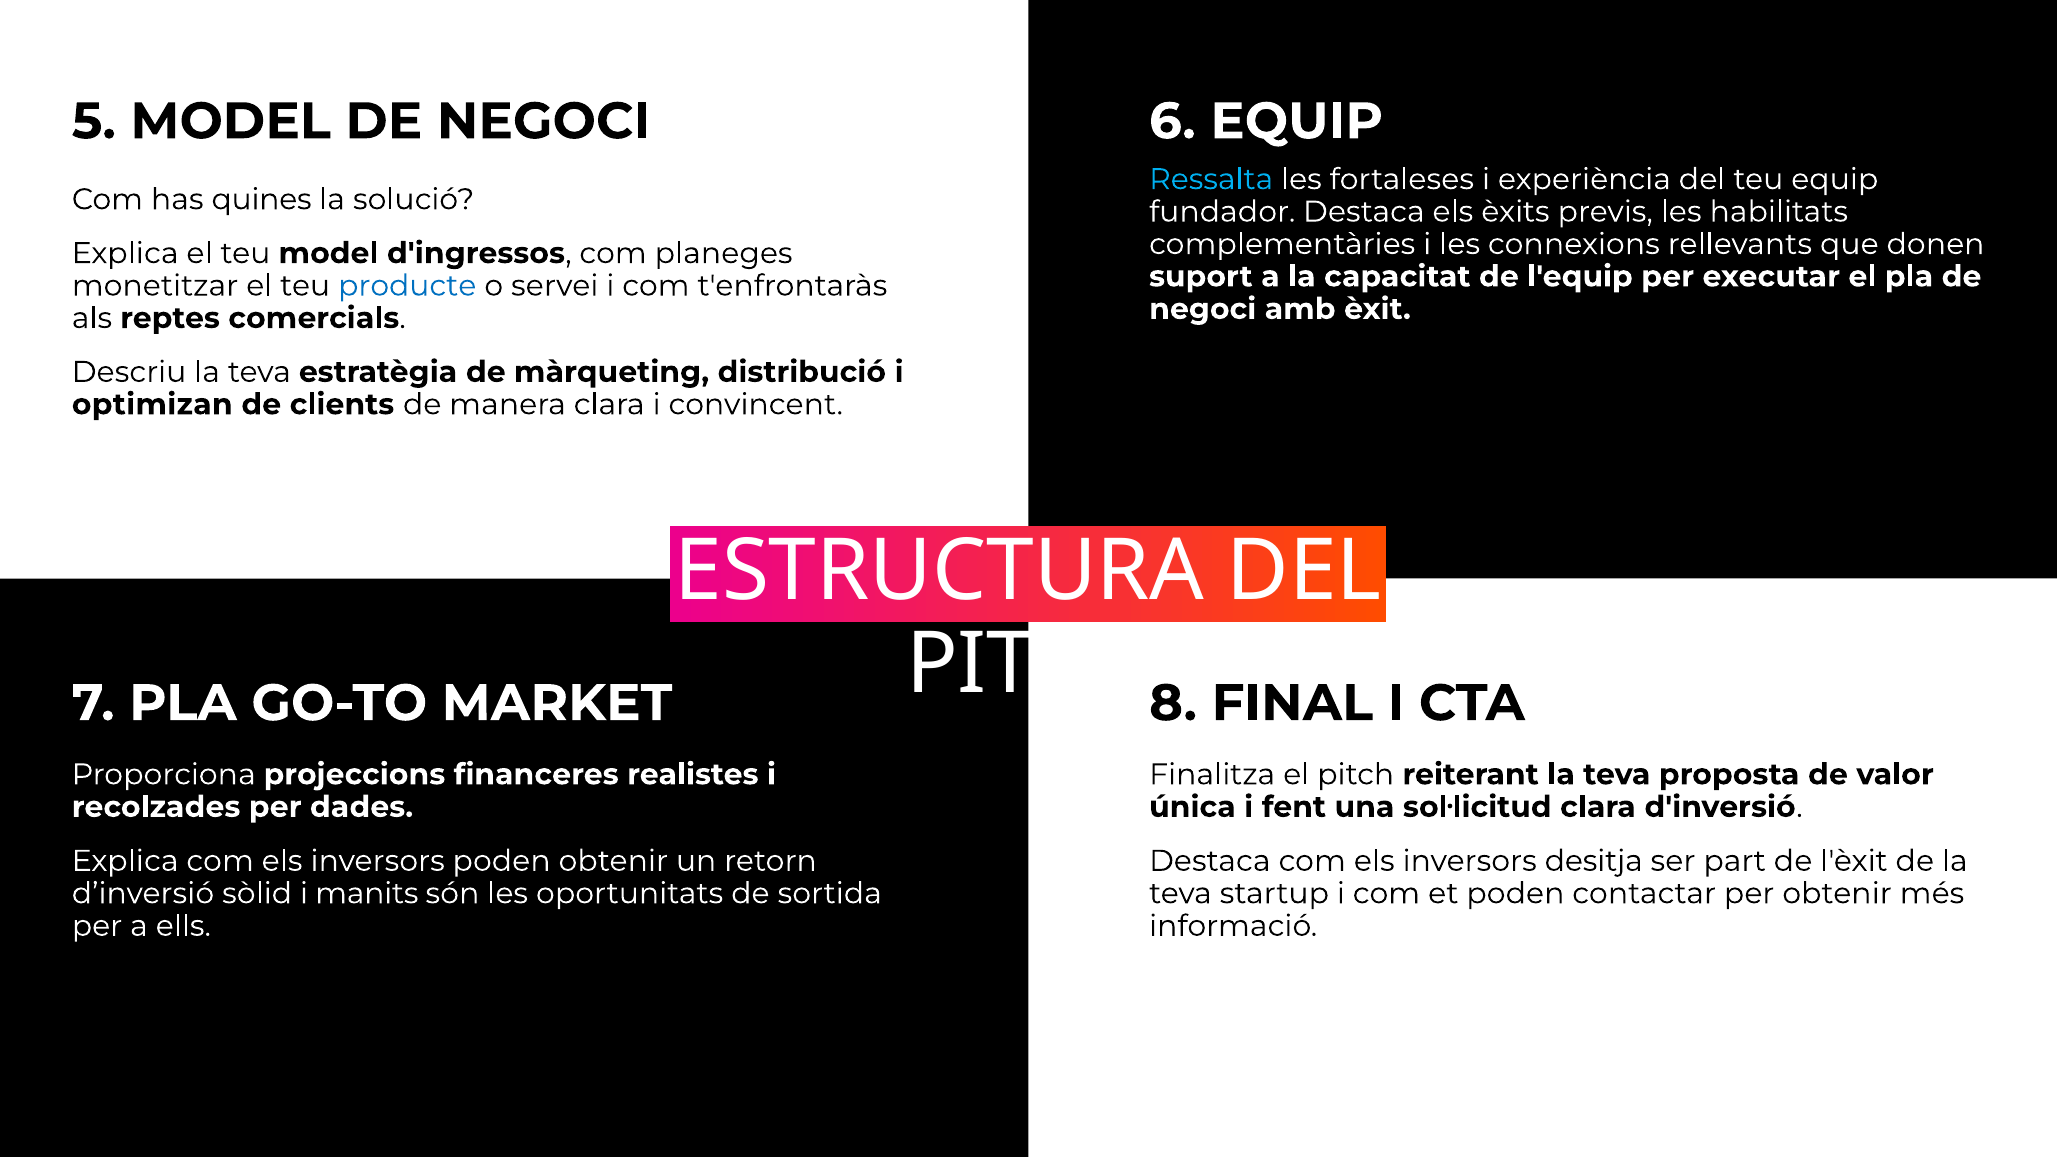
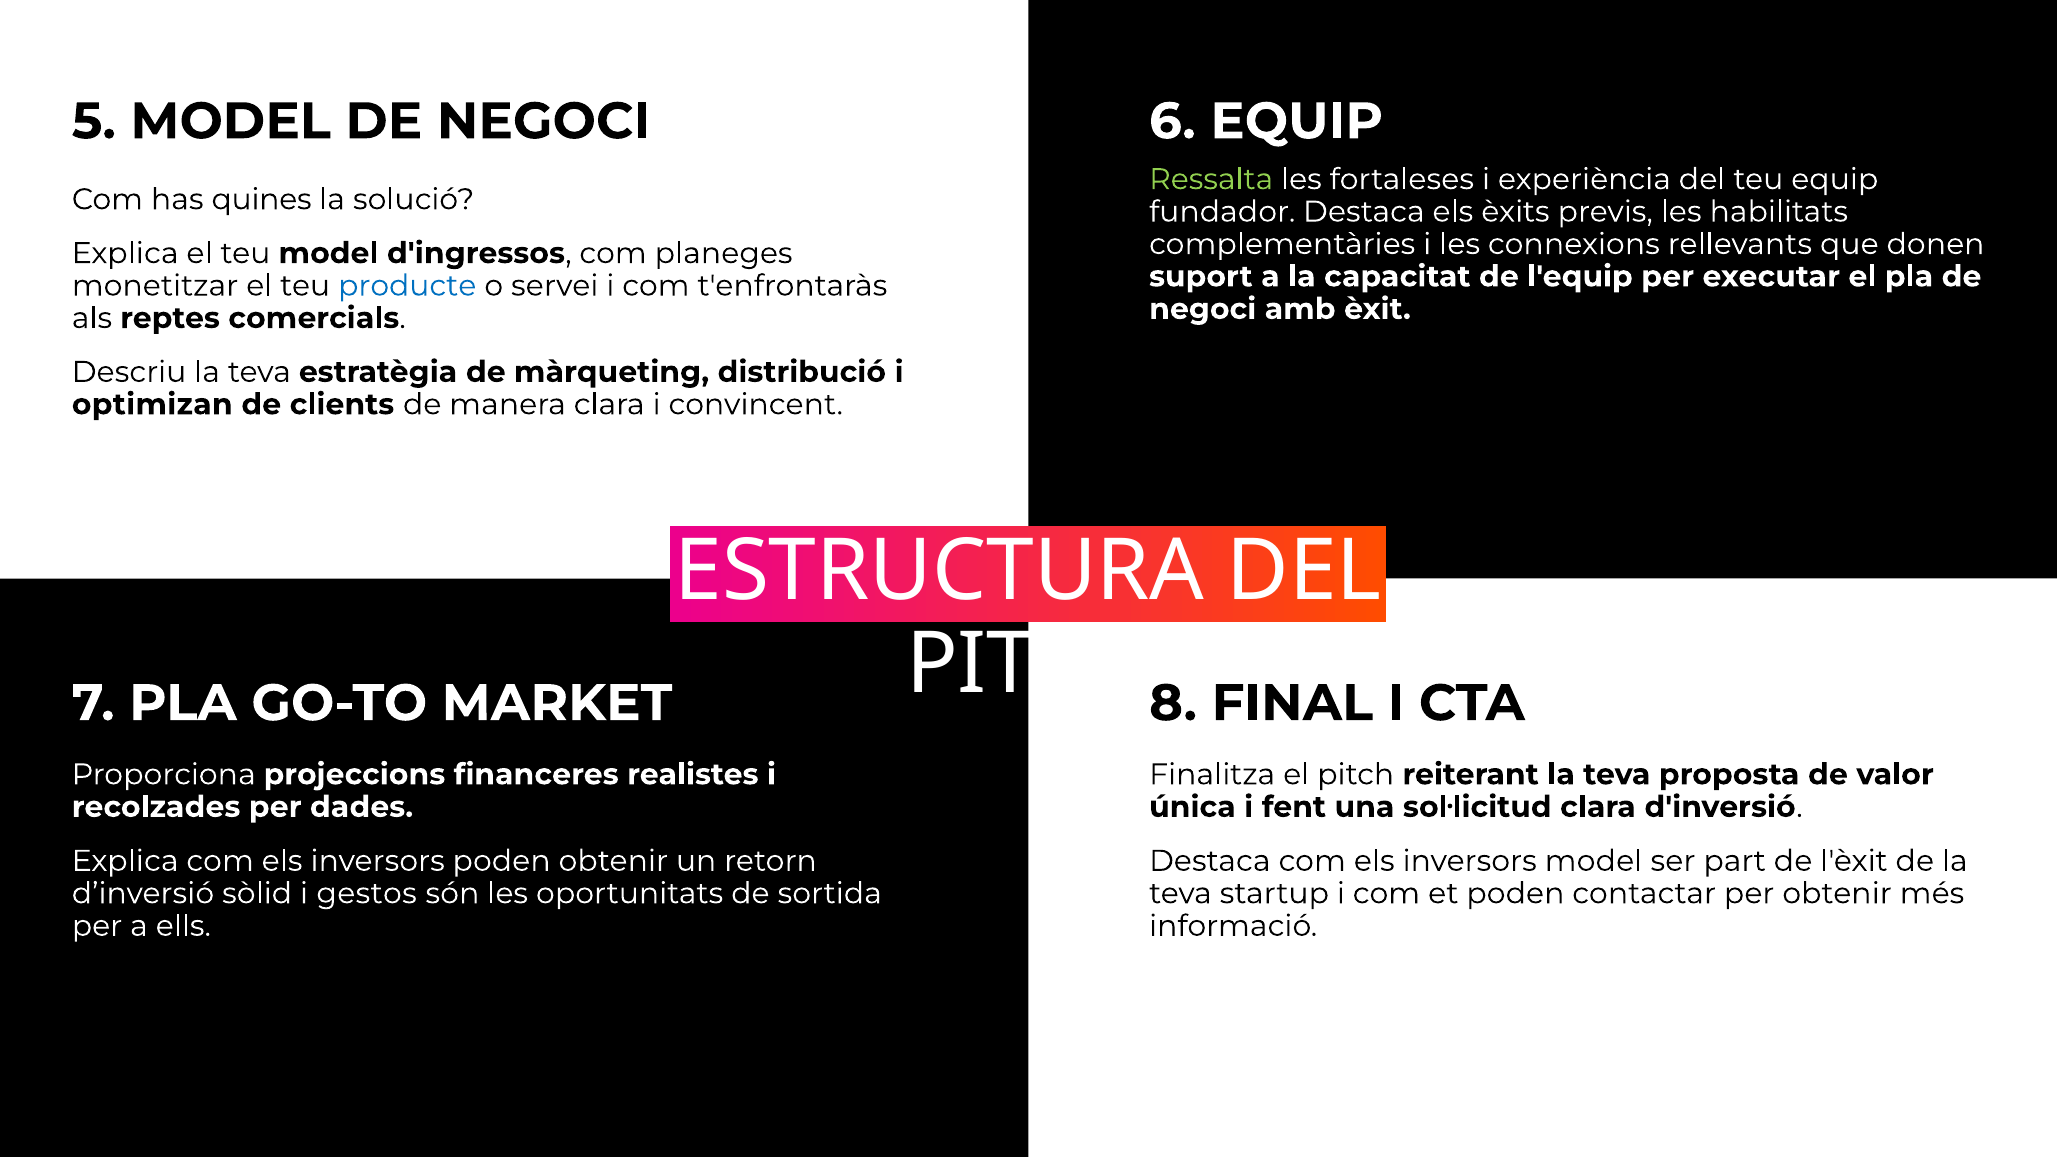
Ressalta colour: light blue -> light green (1211, 179)
inversors desitja: desitja -> model (1594, 861)
manits: manits -> gestos (367, 893)
